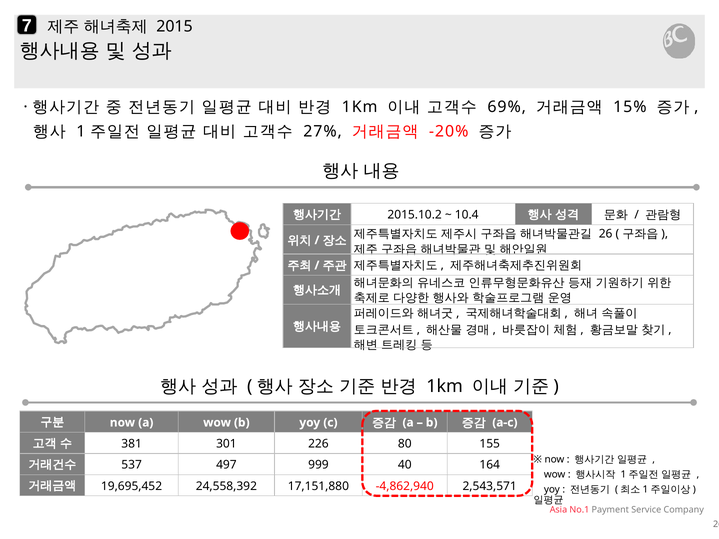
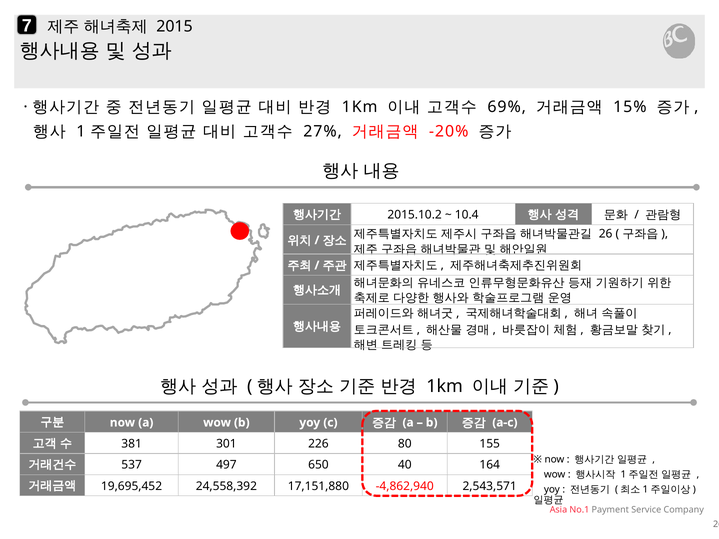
999: 999 -> 650 (318, 465)
